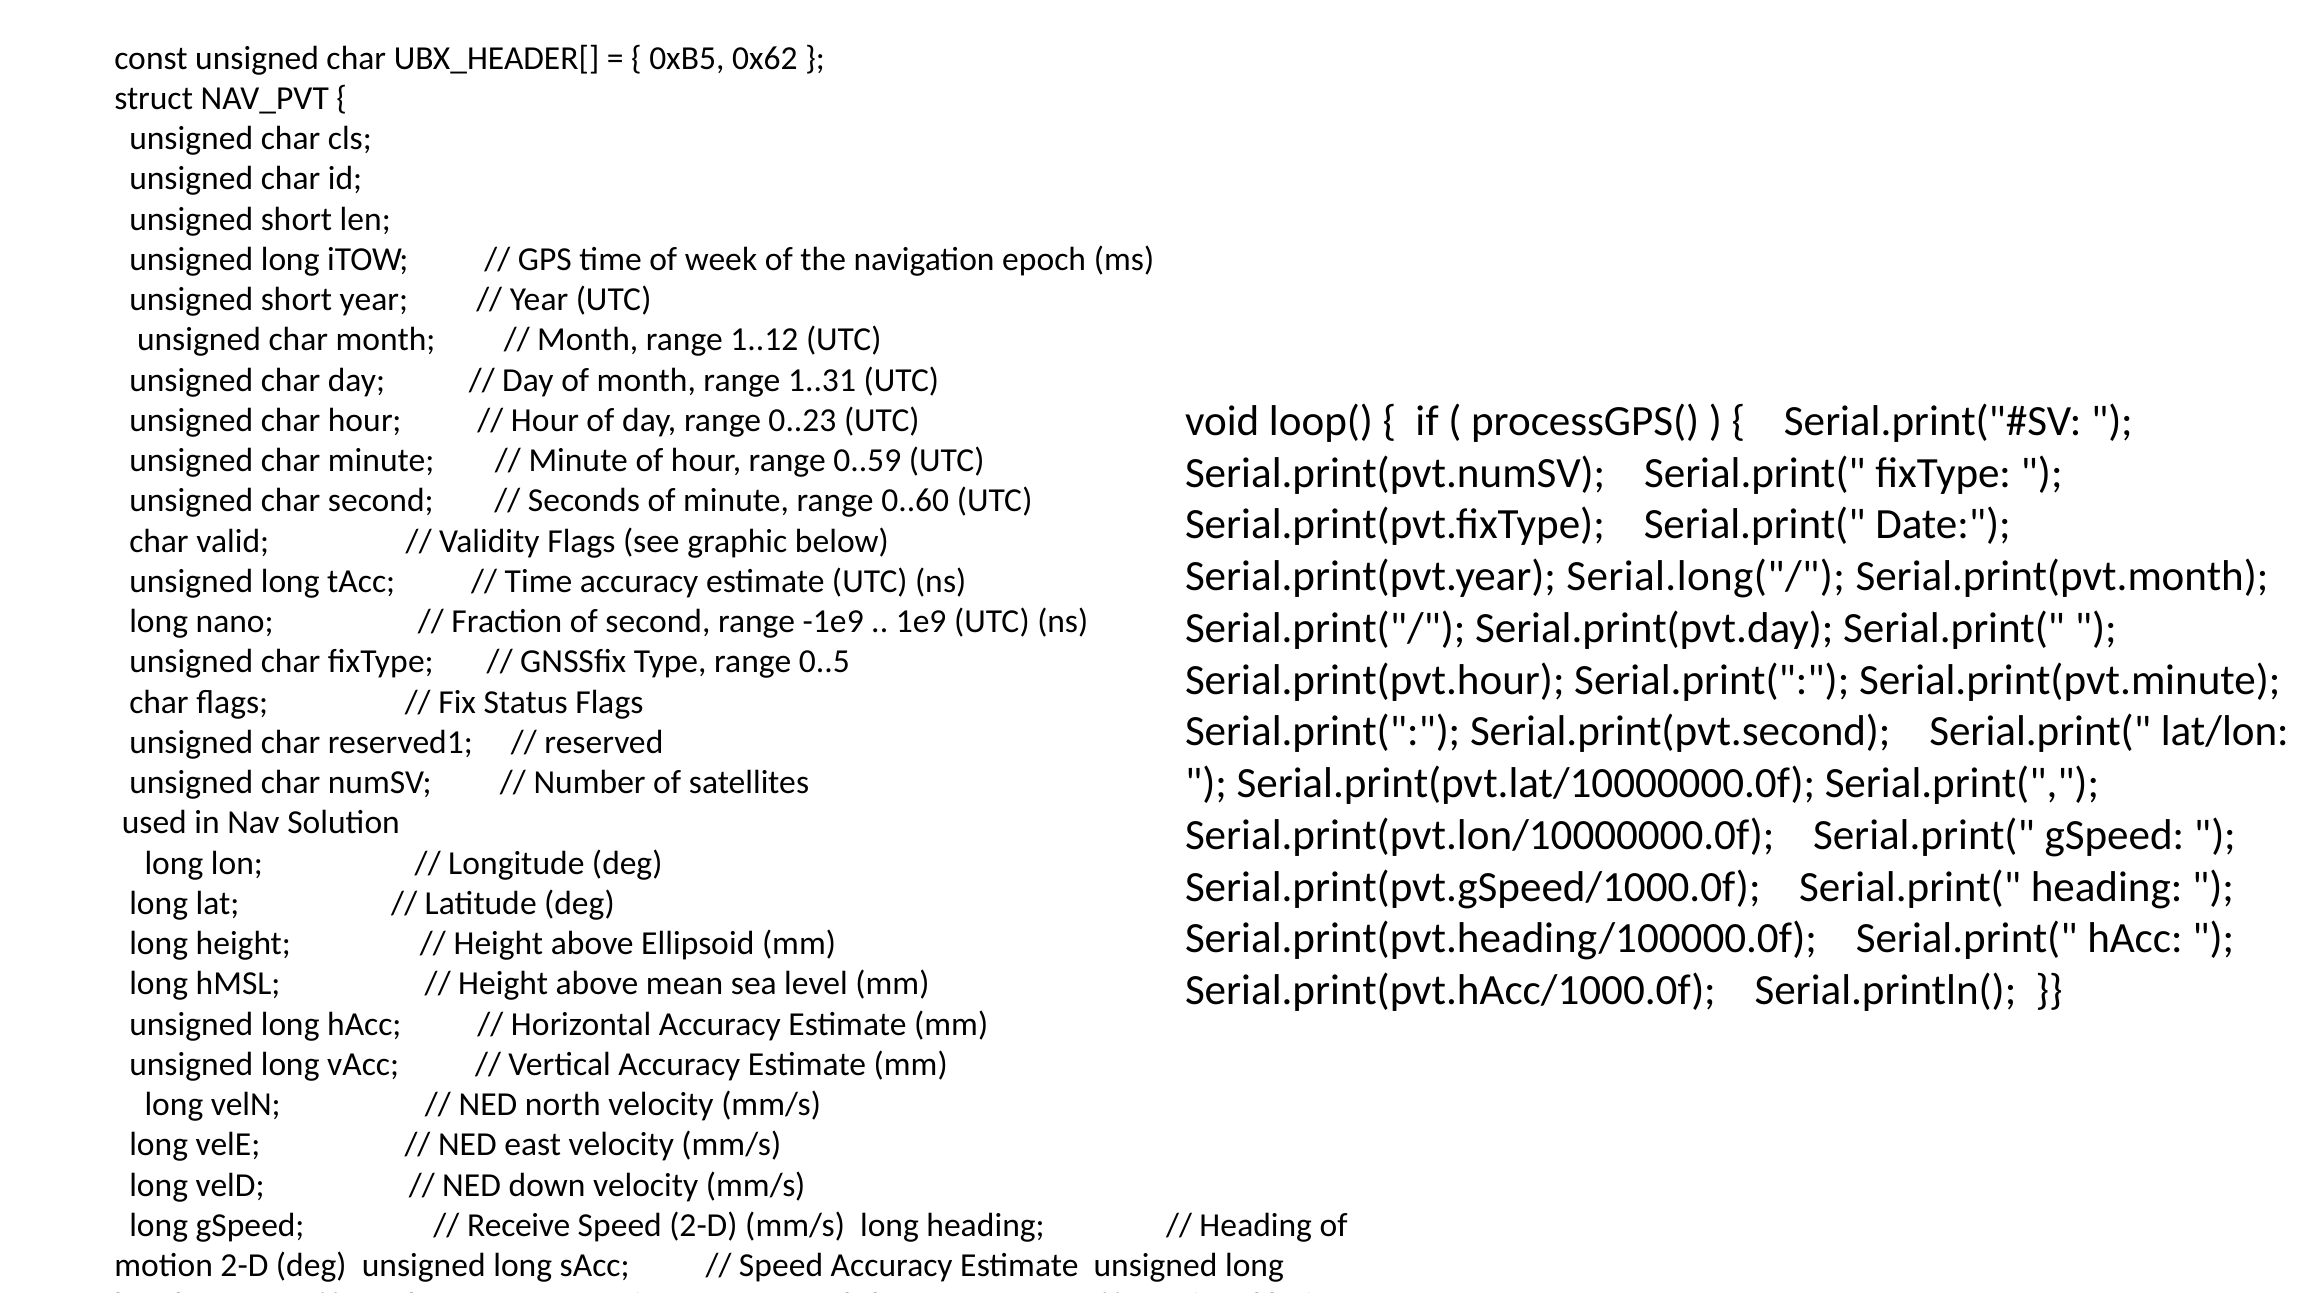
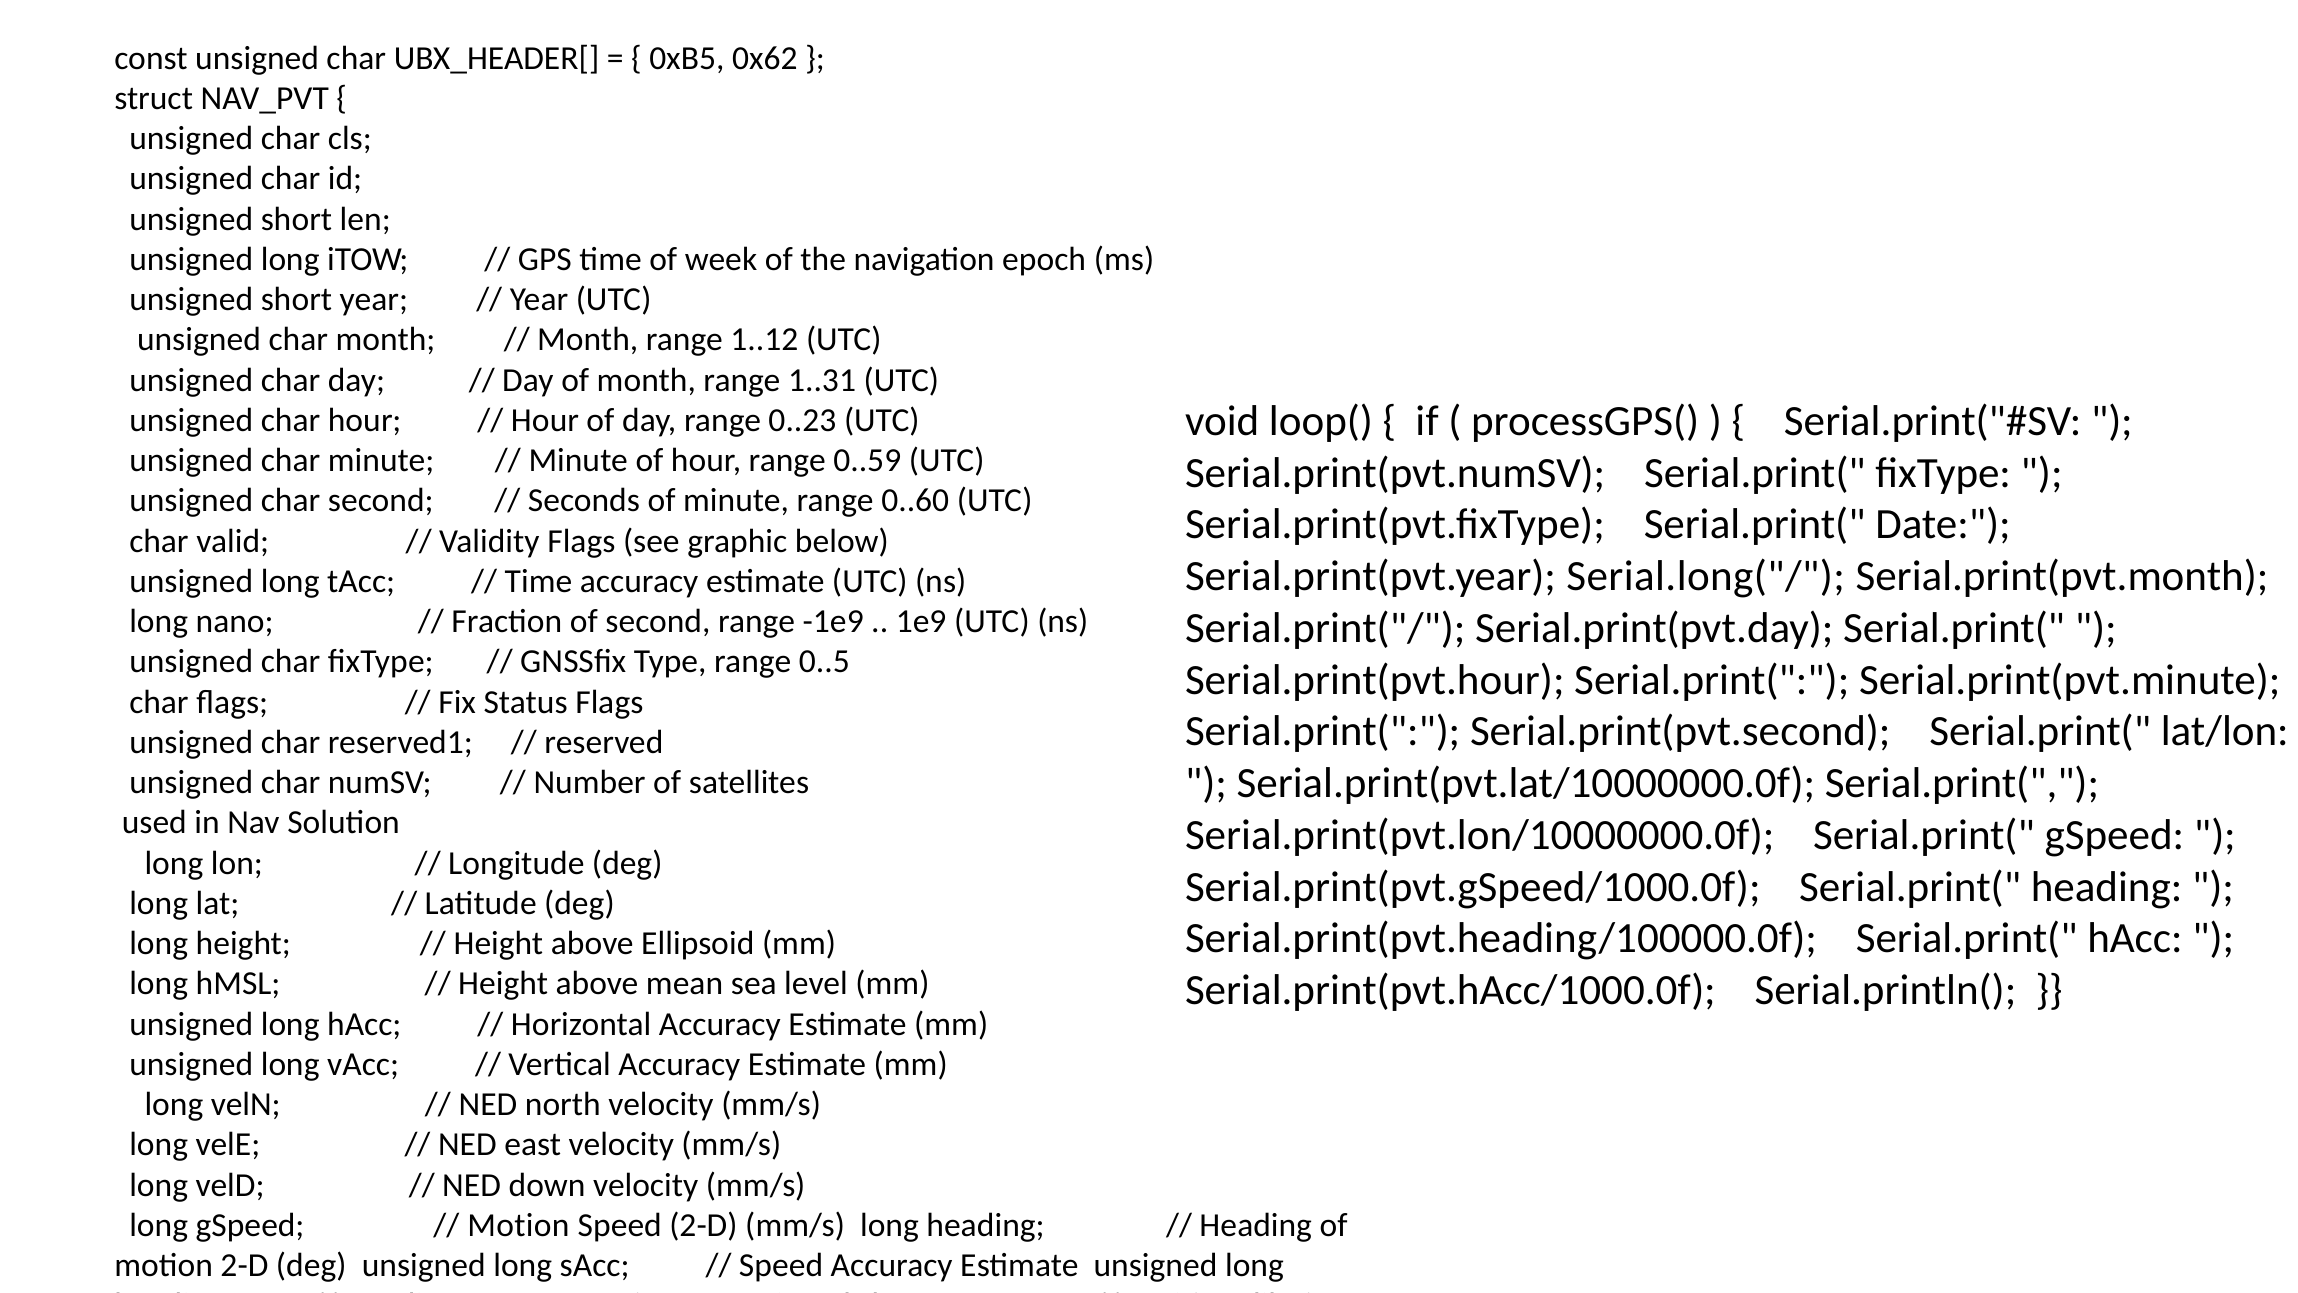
Receive: Receive -> Motion (518, 1225)
